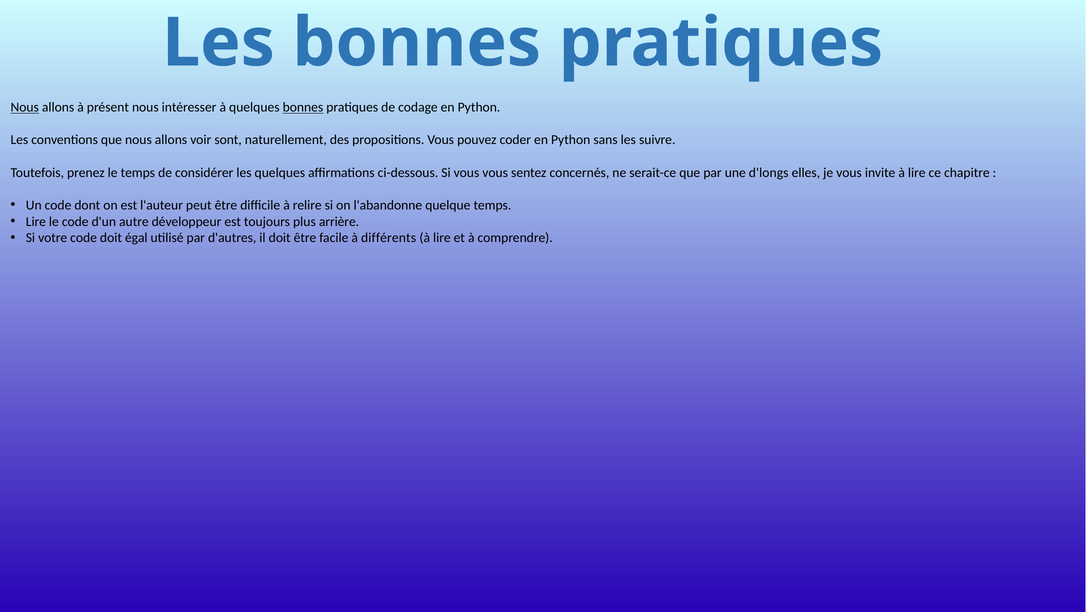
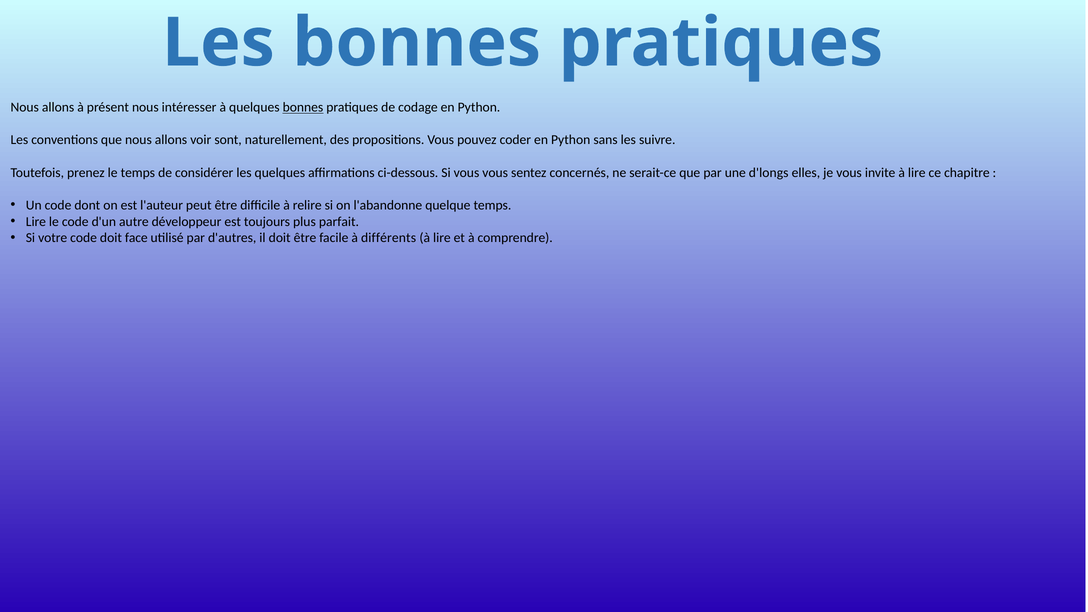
Nous underline: present -> none (25, 107)
arrière: arrière -> parfait (339, 222)
égal: égal -> face (136, 238)
